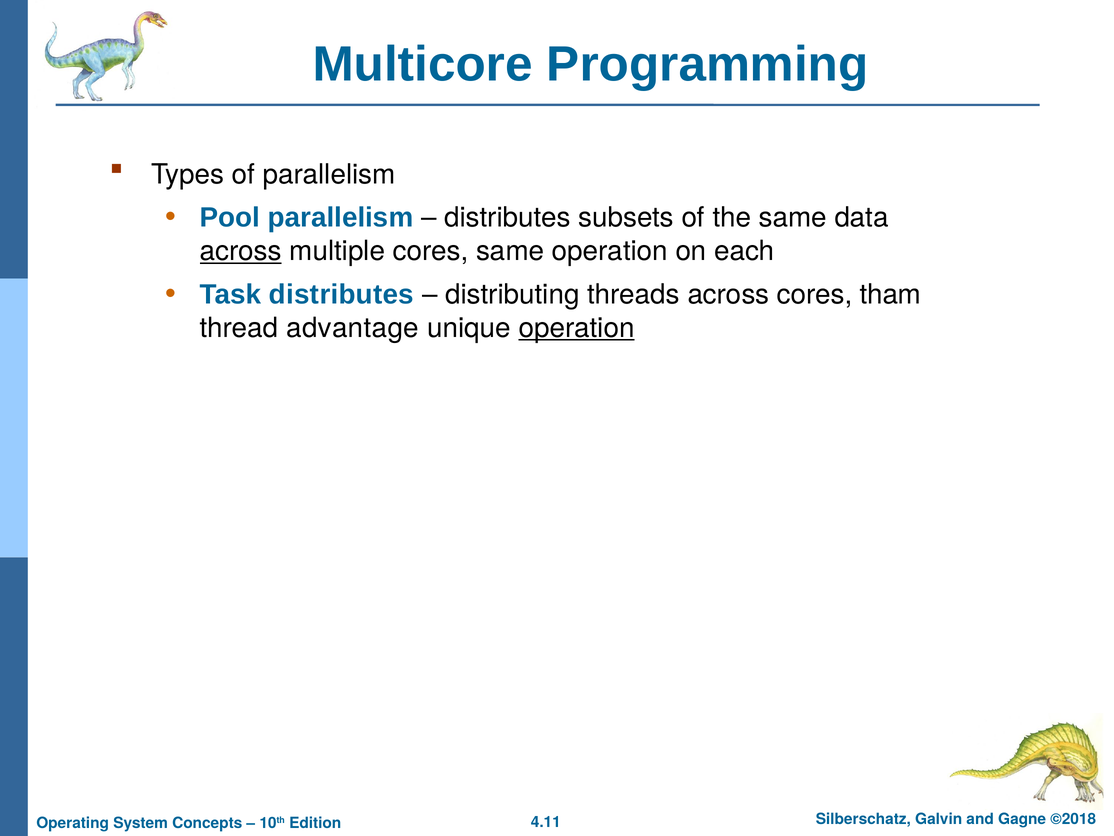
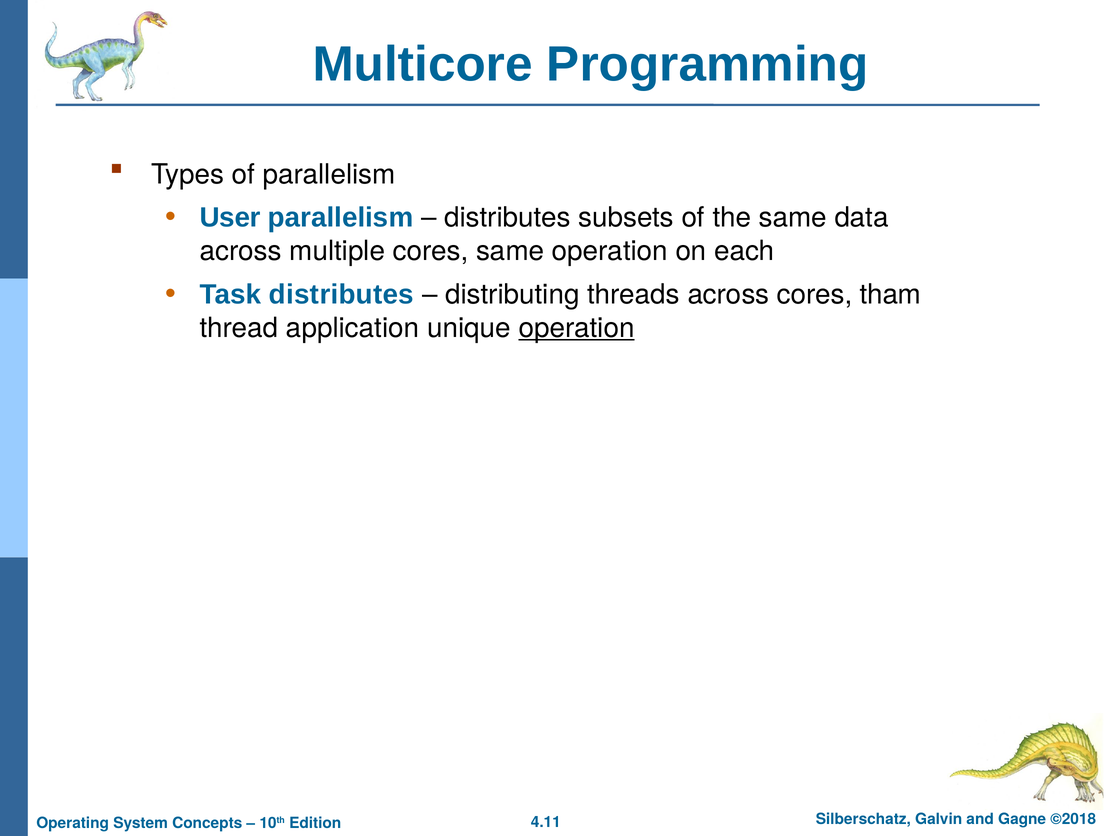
Pool: Pool -> User (230, 218)
across underline: present -> none (241, 251)
advantage: advantage -> application (353, 328)
